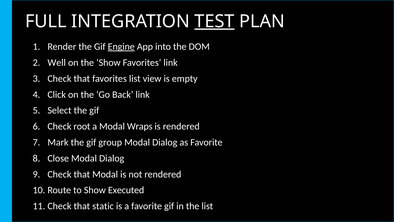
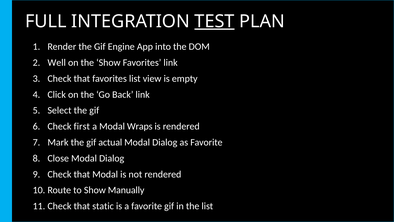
Engine underline: present -> none (121, 47)
root: root -> first (82, 126)
group: group -> actual (110, 142)
Executed: Executed -> Manually (126, 190)
